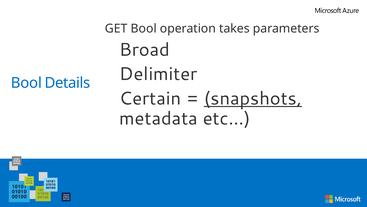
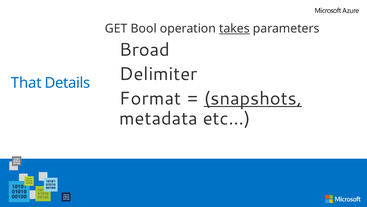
takes underline: none -> present (234, 29)
Bool: Bool -> That (26, 83)
Certain: Certain -> Format (150, 98)
